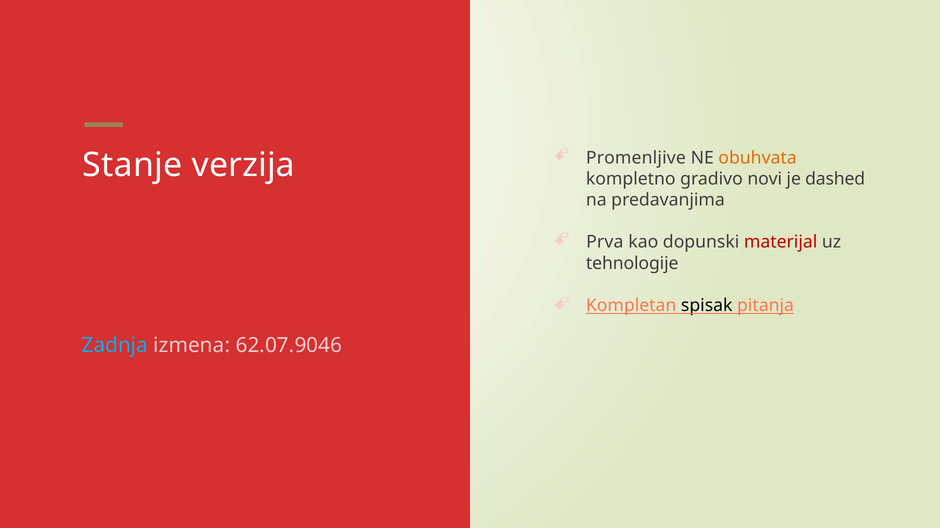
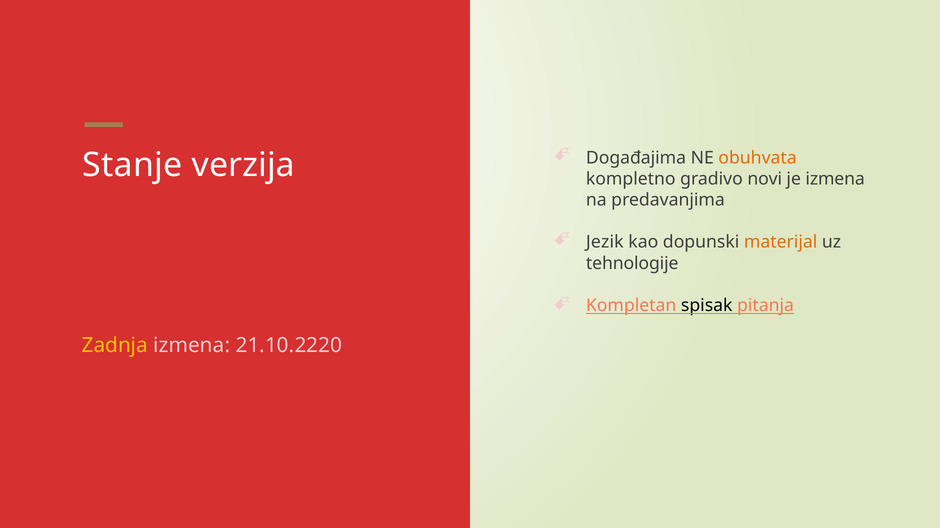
Promenljive: Promenljive -> Događajima (636, 158)
je dashed: dashed -> izmena (835, 179)
Prva: Prva -> Jezik (605, 243)
materijal colour: red -> orange (781, 243)
Zadnja colour: light blue -> yellow (115, 346)
62.07.9046: 62.07.9046 -> 21.10.2220 (289, 346)
